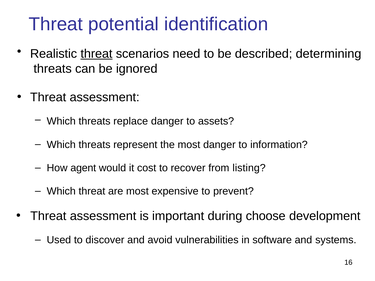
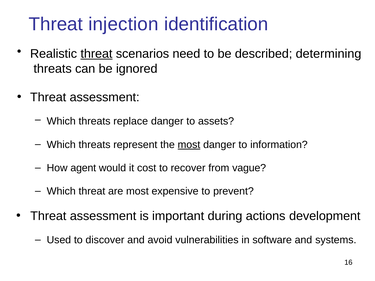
potential: potential -> injection (123, 24)
most underline: none -> present (189, 145)
listing: listing -> vague (249, 168)
choose: choose -> actions (266, 216)
